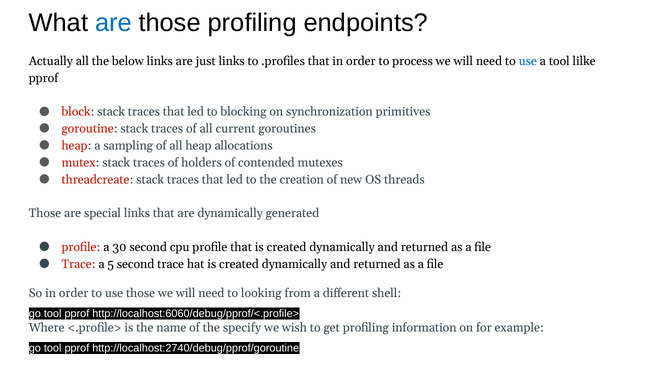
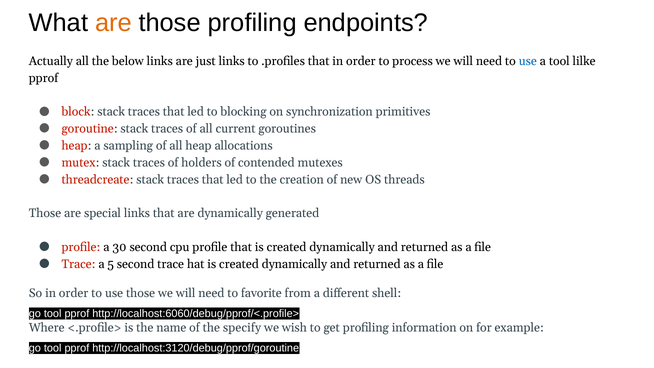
are colour: blue -> orange (113, 23)
looking: looking -> favorite (261, 293)
http://localhost:2740/debug/pprof/goroutine: http://localhost:2740/debug/pprof/goroutine -> http://localhost:3120/debug/pprof/goroutine (196, 348)
